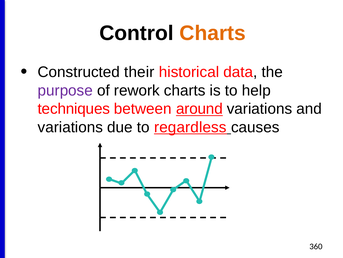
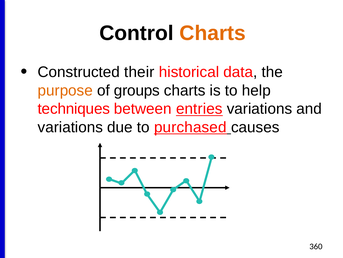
purpose colour: purple -> orange (65, 90)
rework: rework -> groups (137, 90)
around: around -> entries (199, 109)
regardless: regardless -> purchased (190, 127)
